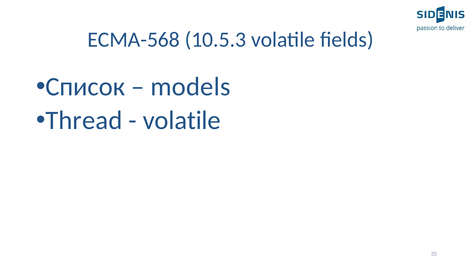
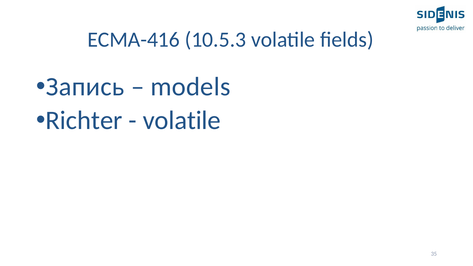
ECMA-568: ECMA-568 -> ECMA-416 (134, 40)
Список: Список -> Запись (85, 87)
Thread: Thread -> Richter (84, 120)
